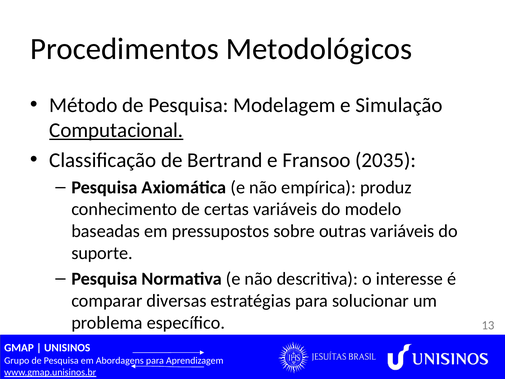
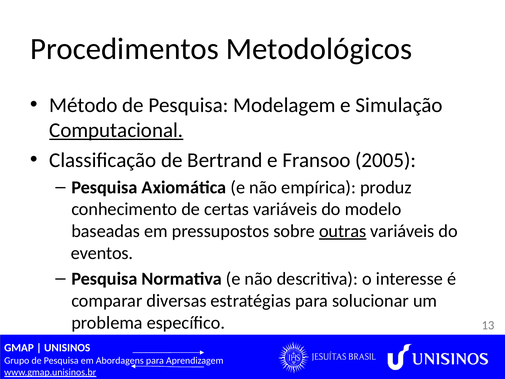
2035: 2035 -> 2005 (386, 160)
outras underline: none -> present (343, 231)
suporte: suporte -> eventos (102, 253)
